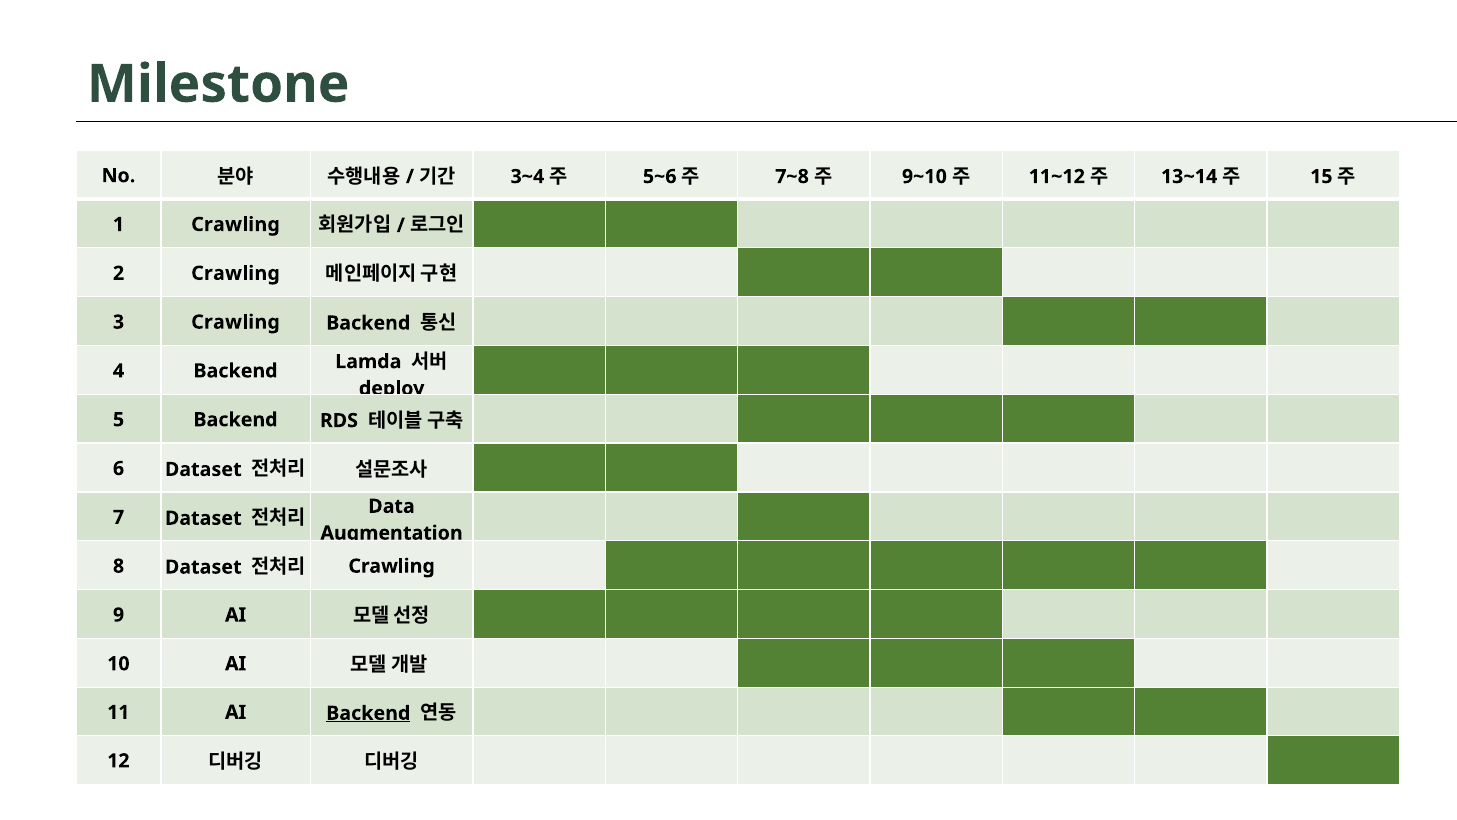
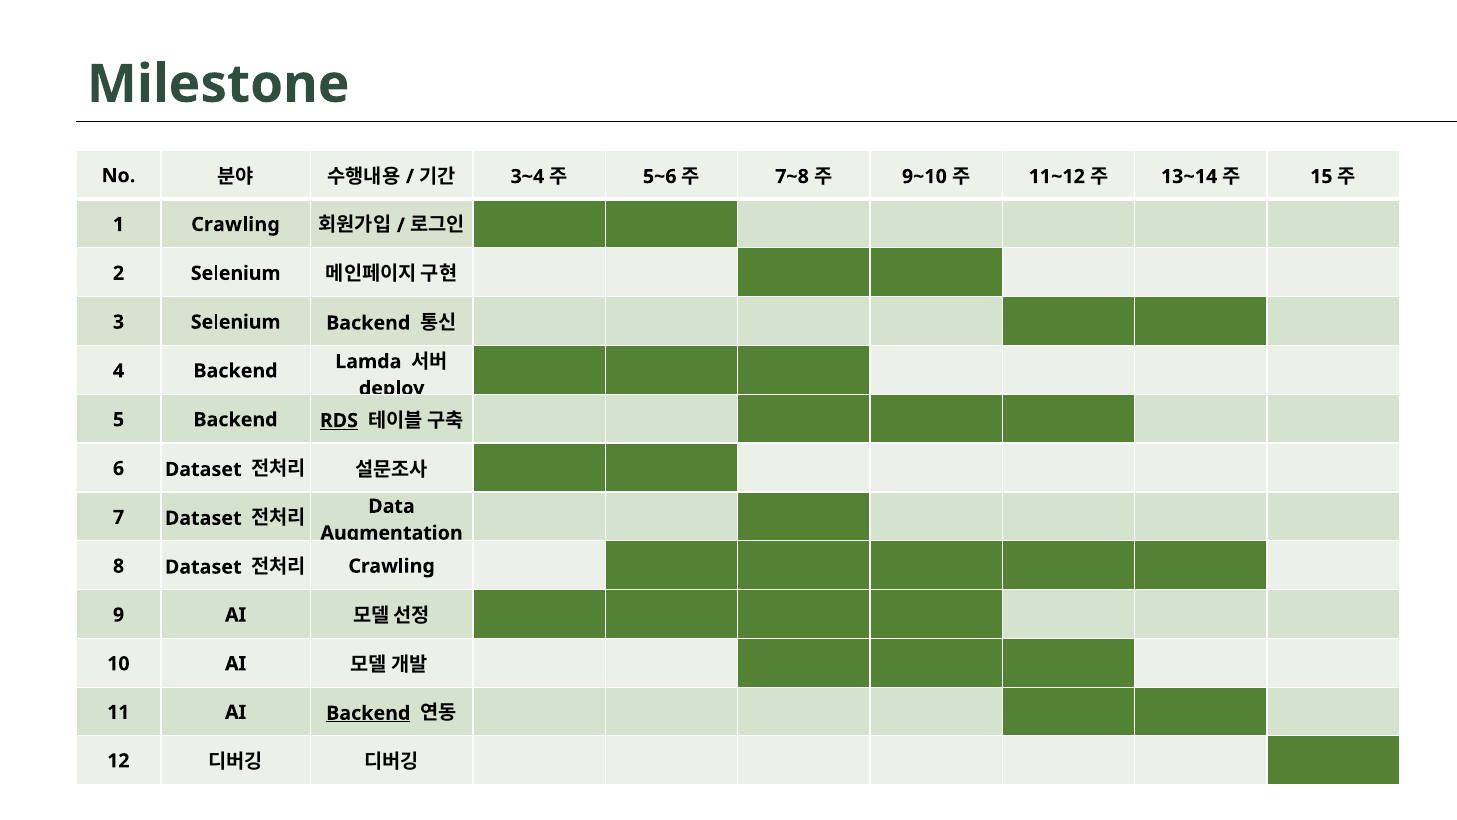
2 Crawling: Crawling -> Selenium (236, 273)
3 Crawling: Crawling -> Selenium (236, 322)
RDS underline: none -> present (339, 420)
